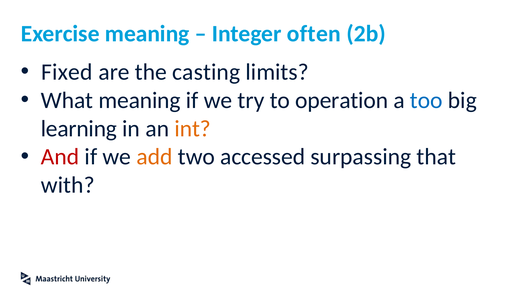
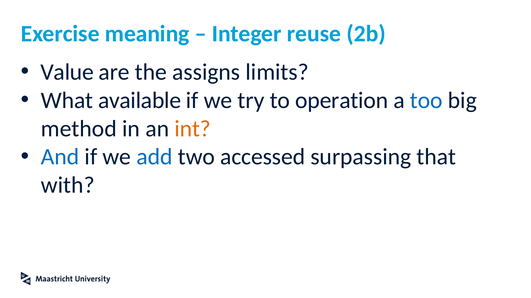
often: often -> reuse (314, 34)
Fixed: Fixed -> Value (67, 72)
casting: casting -> assigns (206, 72)
What meaning: meaning -> available (140, 101)
learning: learning -> method (79, 129)
And colour: red -> blue (60, 157)
add colour: orange -> blue (154, 157)
